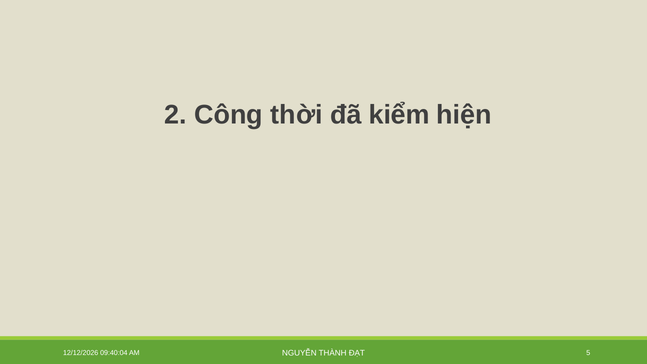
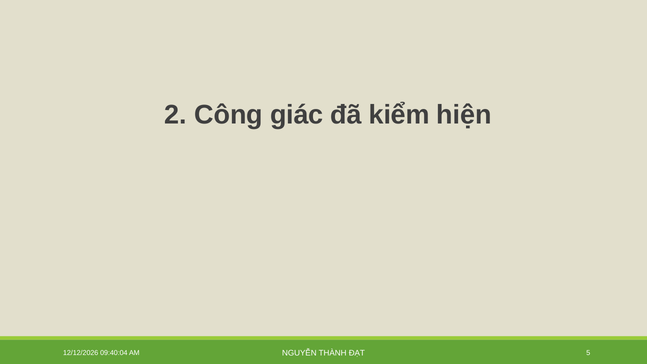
thời: thời -> giác (297, 115)
